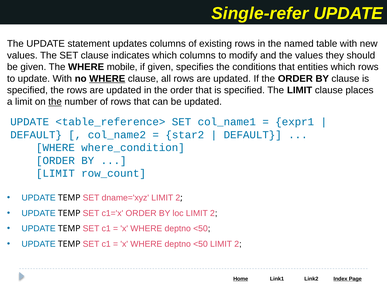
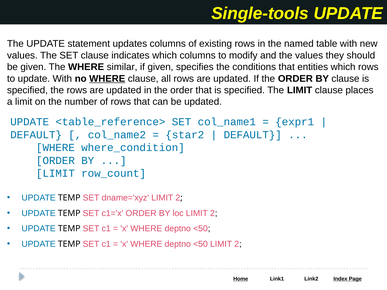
Single-refer: Single-refer -> Single-tools (260, 13)
mobile: mobile -> similar (122, 67)
the underline: present -> none (55, 102)
